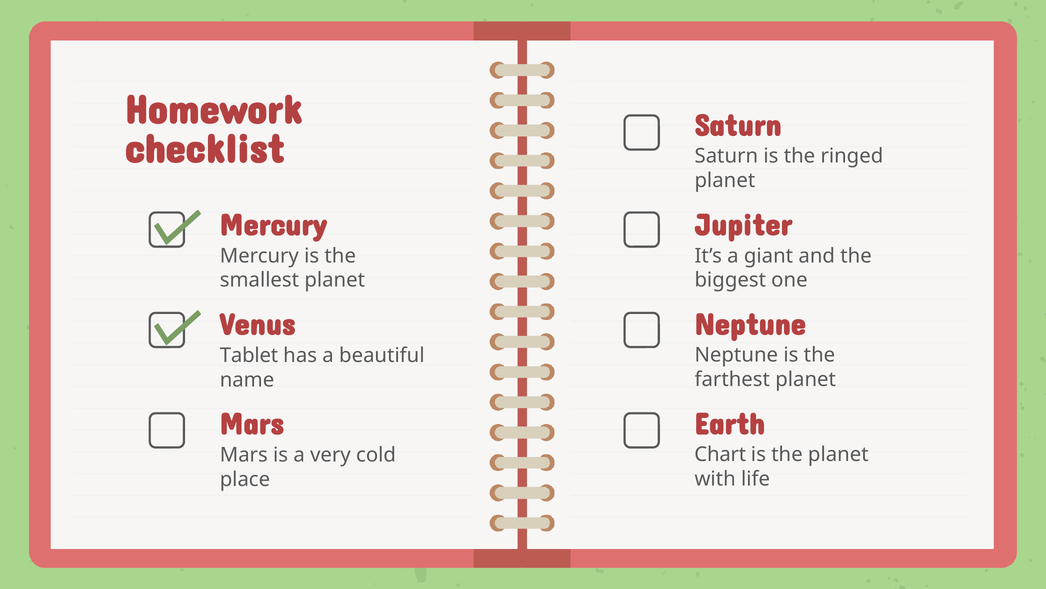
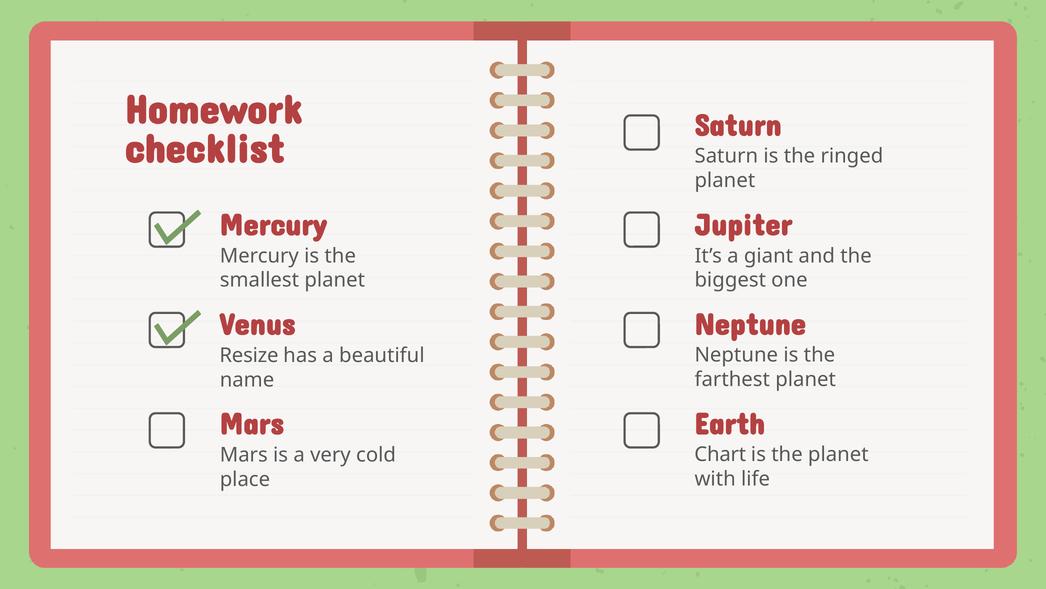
Tablet: Tablet -> Resize (249, 355)
